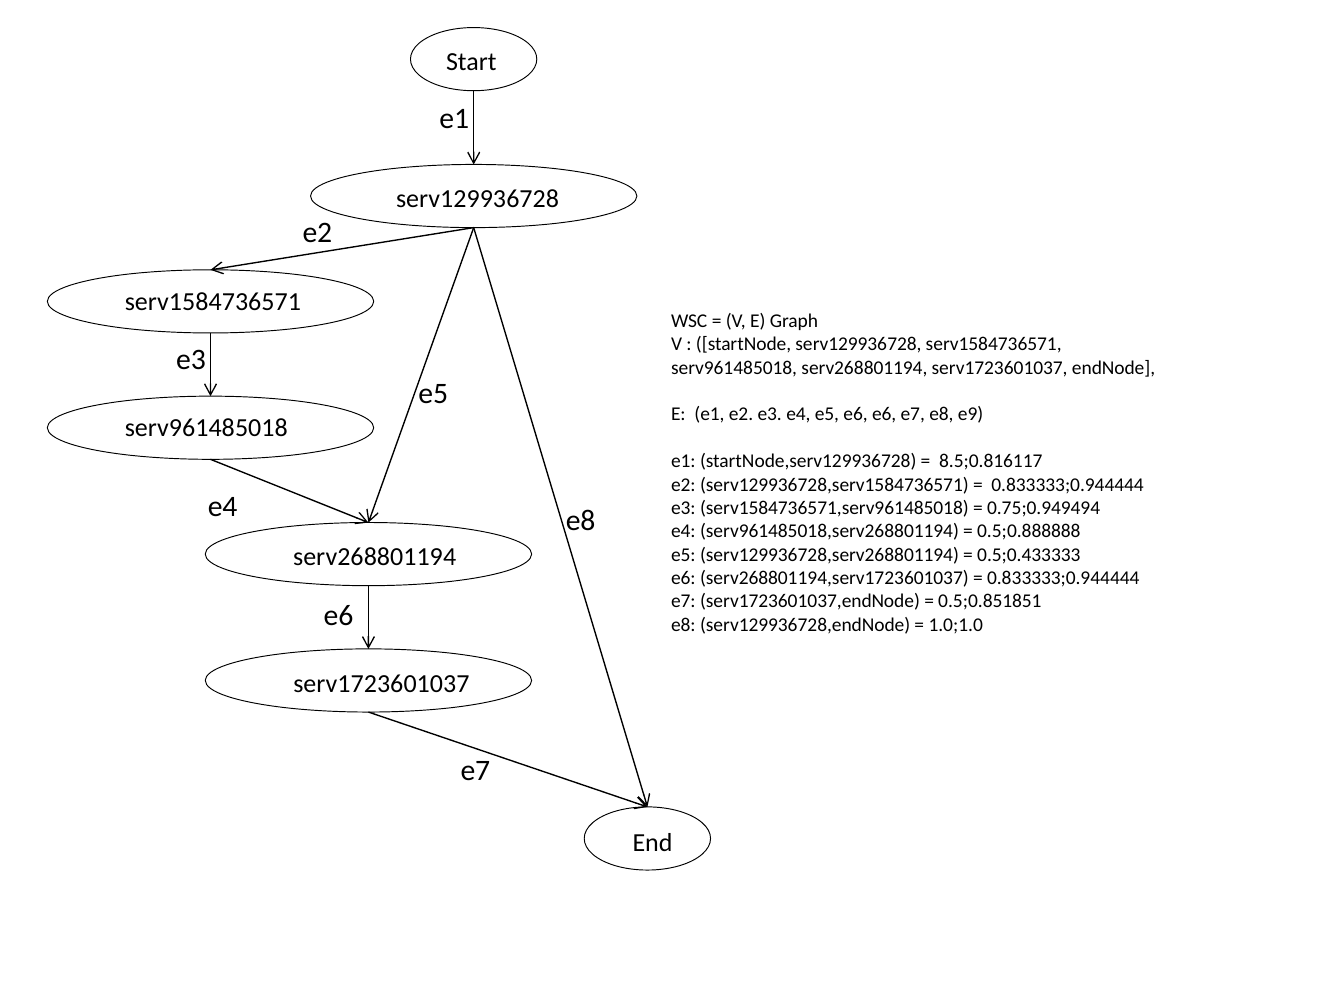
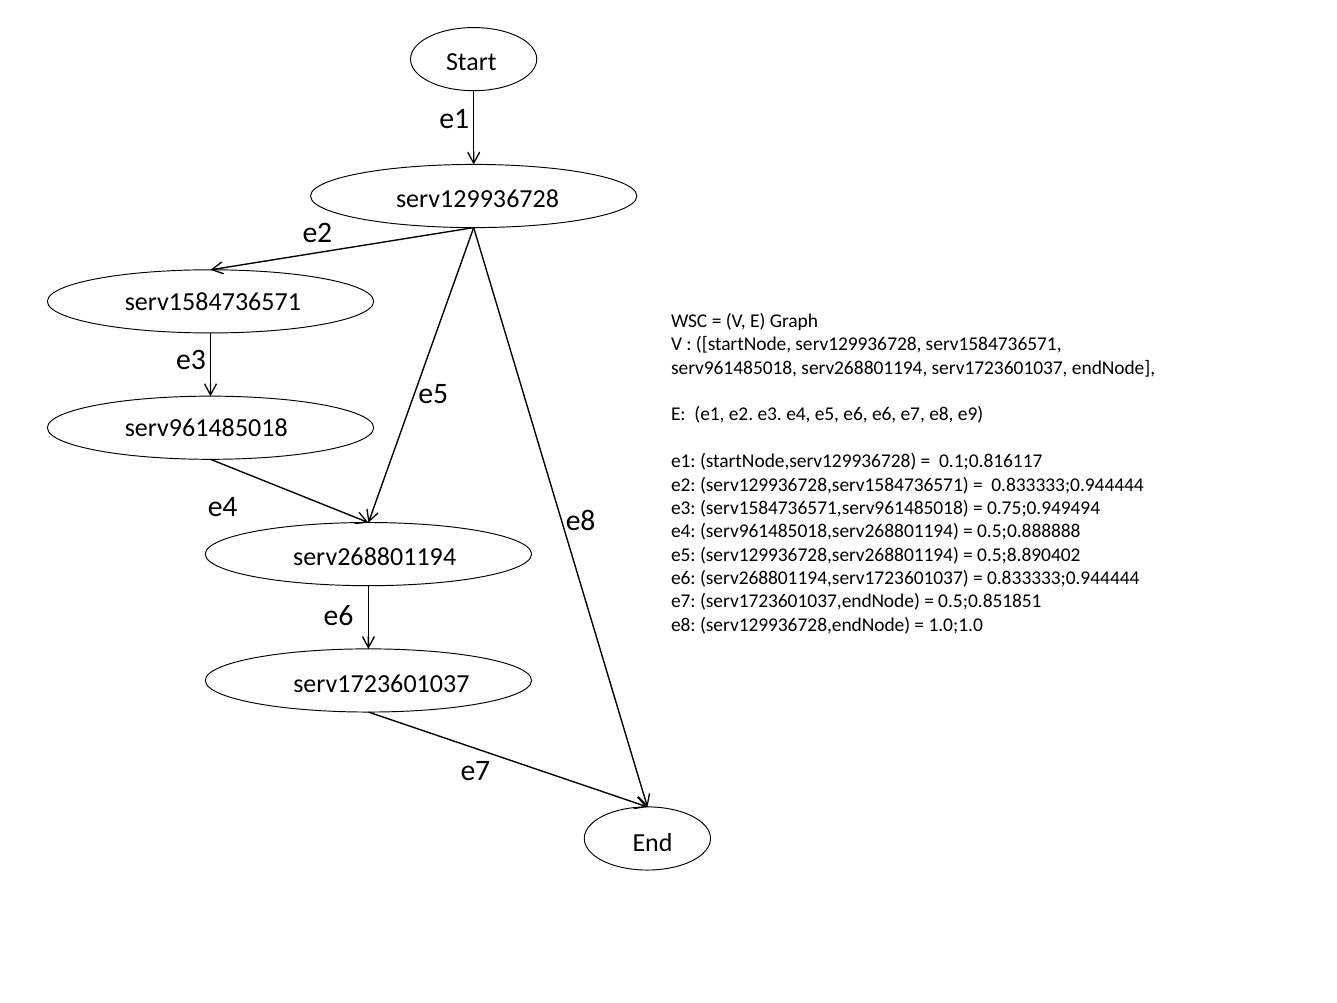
8.5;0.816117: 8.5;0.816117 -> 0.1;0.816117 (991, 461)
0.5;0.433333: 0.5;0.433333 -> 0.5;8.890402 (1029, 555)
